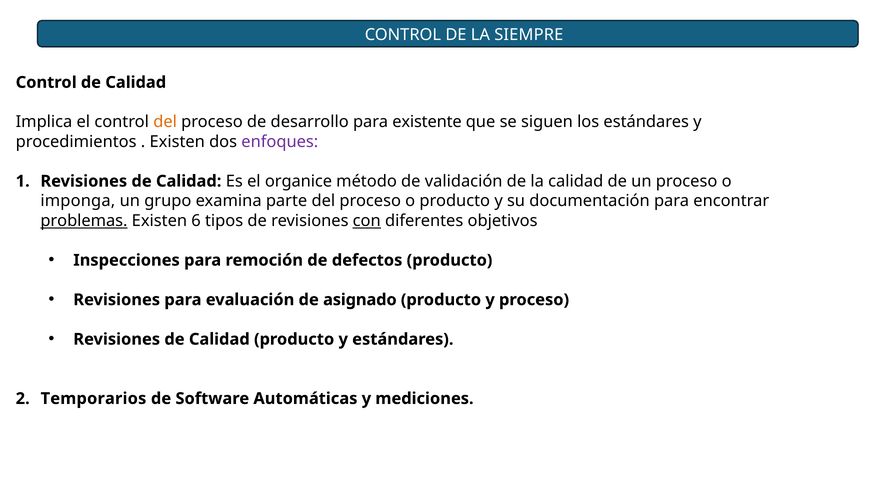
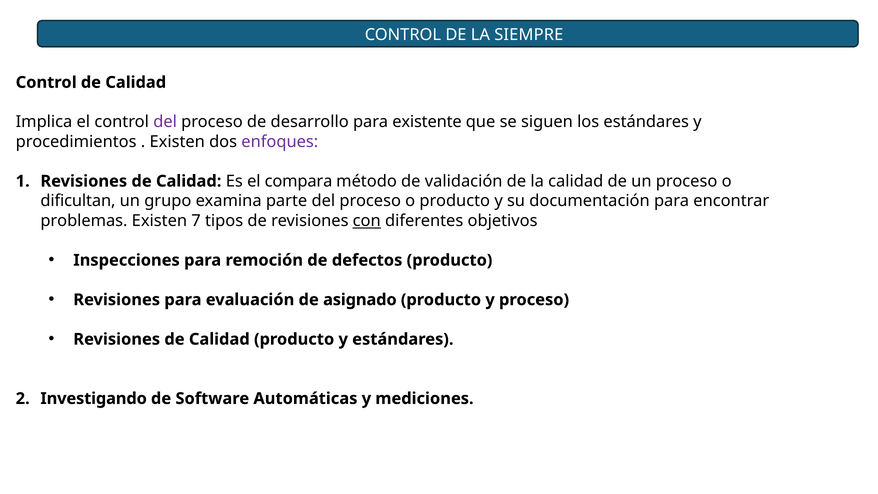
del colour: orange -> purple (165, 122)
organice: organice -> compara (299, 181)
imponga: imponga -> dificultan (78, 201)
problemas underline: present -> none (84, 221)
6: 6 -> 7 (196, 221)
Temporarios: Temporarios -> Investigando (94, 398)
